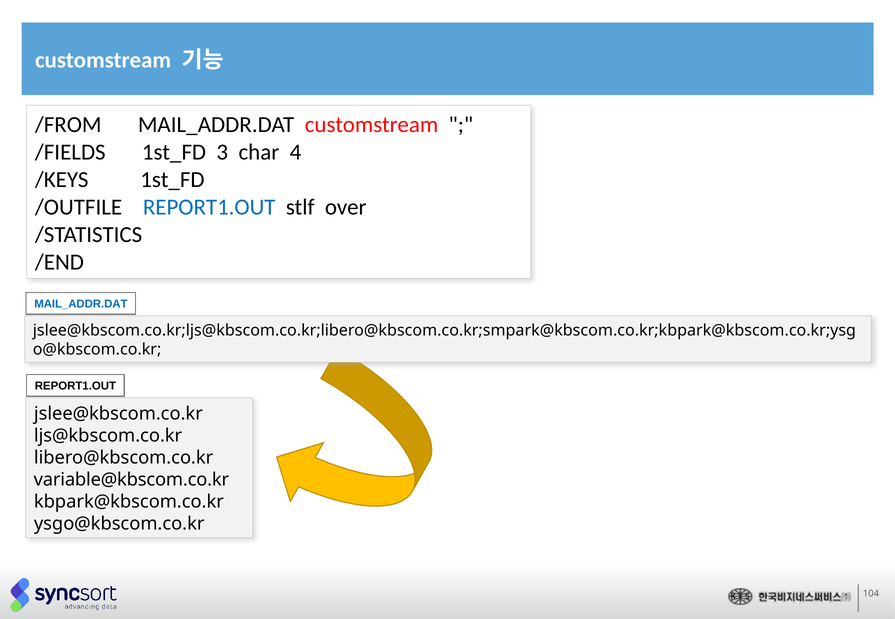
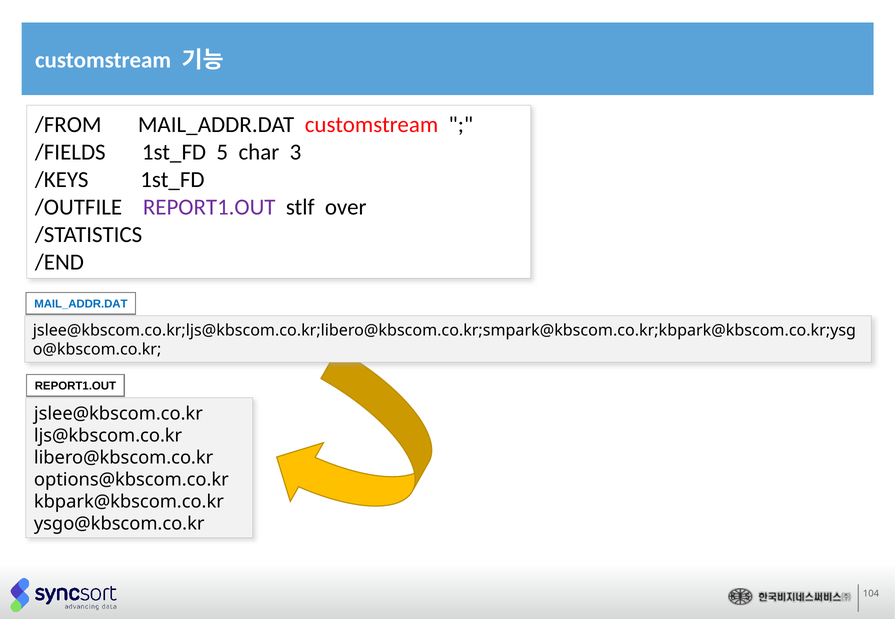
3: 3 -> 5 (222, 152)
4: 4 -> 3 (296, 152)
REPORT1.OUT colour: blue -> purple (209, 207)
variable@kbscom.co.kr: variable@kbscom.co.kr -> options@kbscom.co.kr (131, 480)
